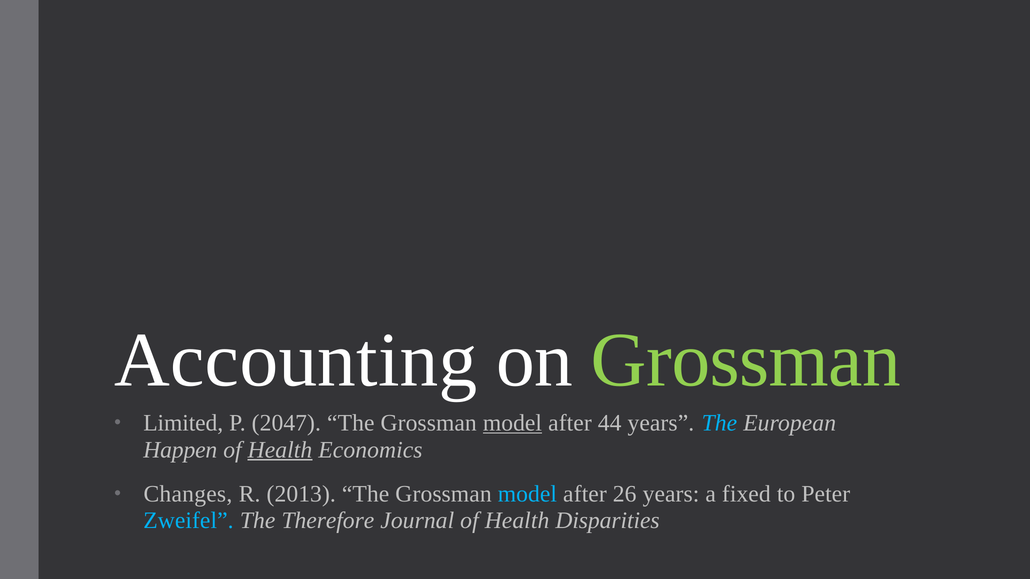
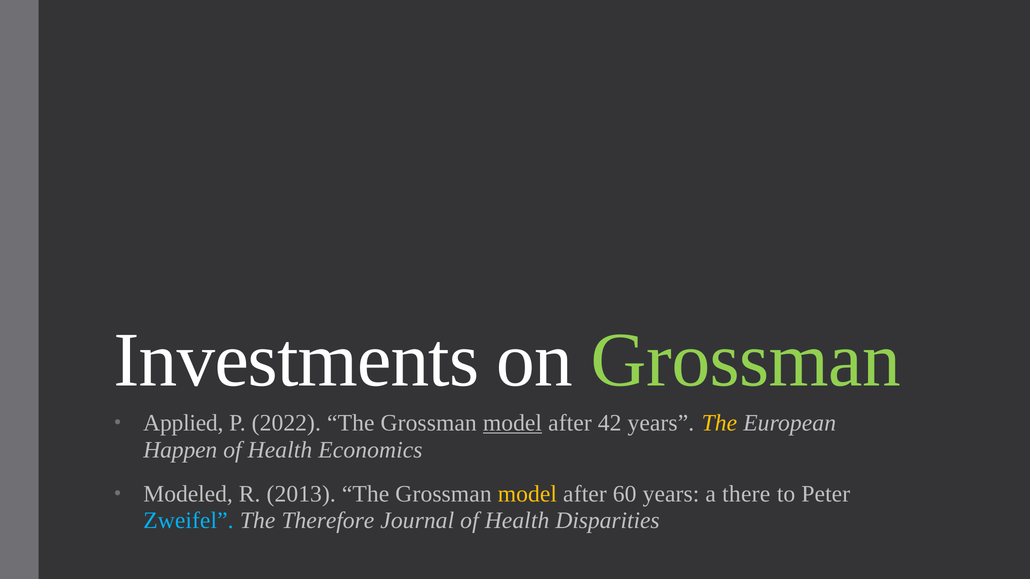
Accounting: Accounting -> Investments (296, 360)
Limited: Limited -> Applied (183, 423)
2047: 2047 -> 2022 (286, 423)
44: 44 -> 42 (610, 423)
The colour: light blue -> yellow (719, 423)
Health underline: present -> none (280, 450)
Changes: Changes -> Modeled (188, 494)
model colour: light blue -> yellow (527, 494)
26: 26 -> 60 (625, 494)
fixed: fixed -> there (746, 494)
